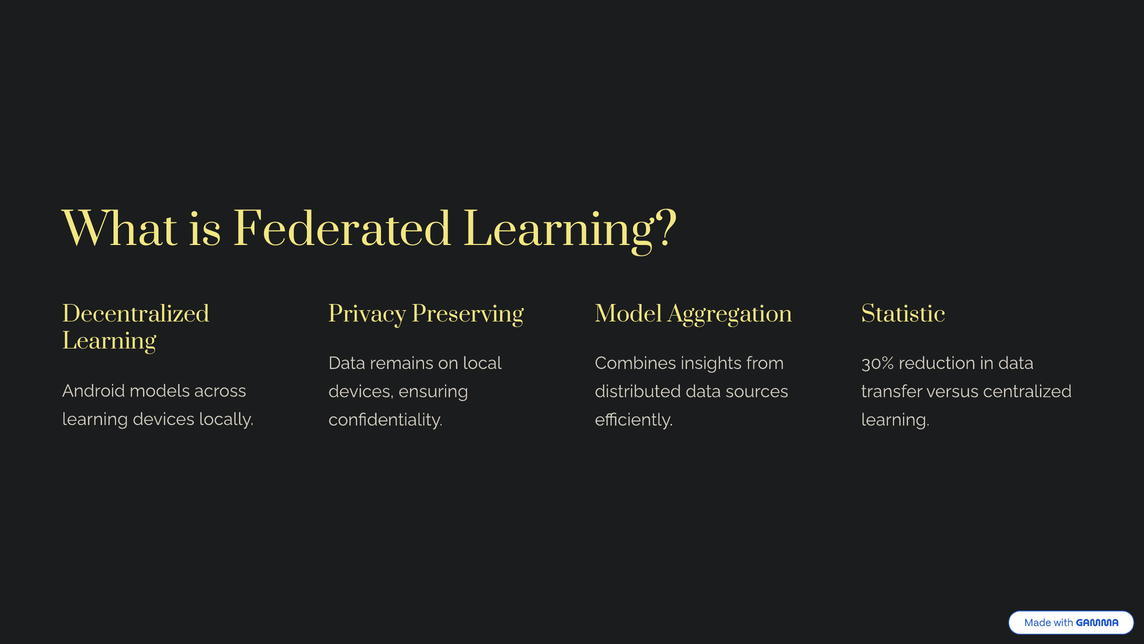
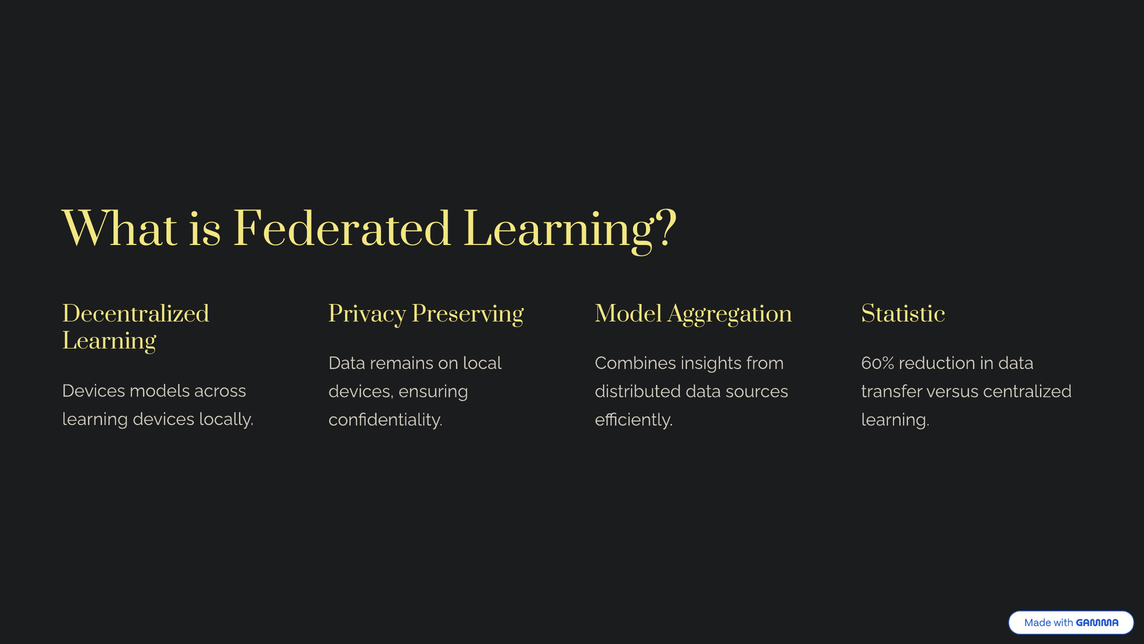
30%: 30% -> 60% (878, 363)
Android: Android -> Devices (94, 391)
